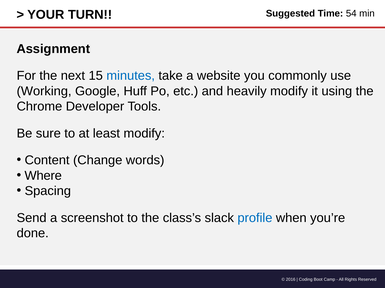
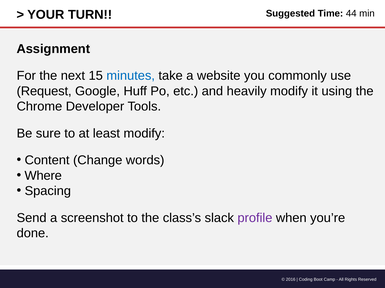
54: 54 -> 44 (351, 14)
Working: Working -> Request (44, 91)
profile colour: blue -> purple (255, 218)
